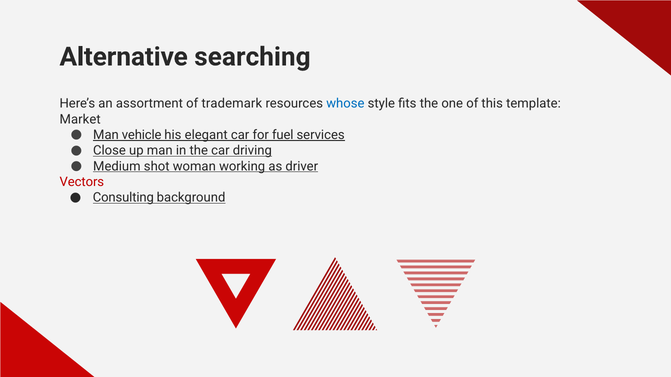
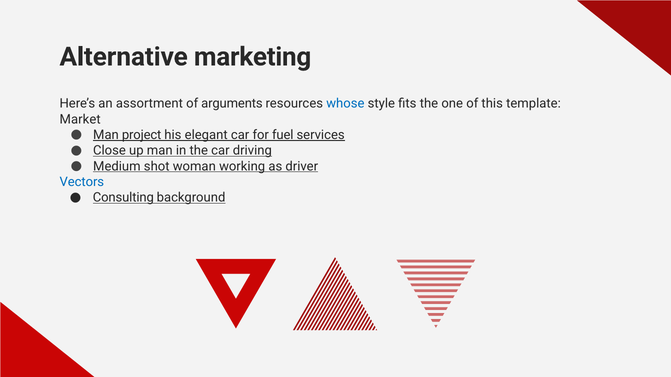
searching: searching -> marketing (253, 57)
trademark: trademark -> arguments (232, 104)
vehicle: vehicle -> project (142, 135)
Vectors colour: red -> blue (82, 182)
